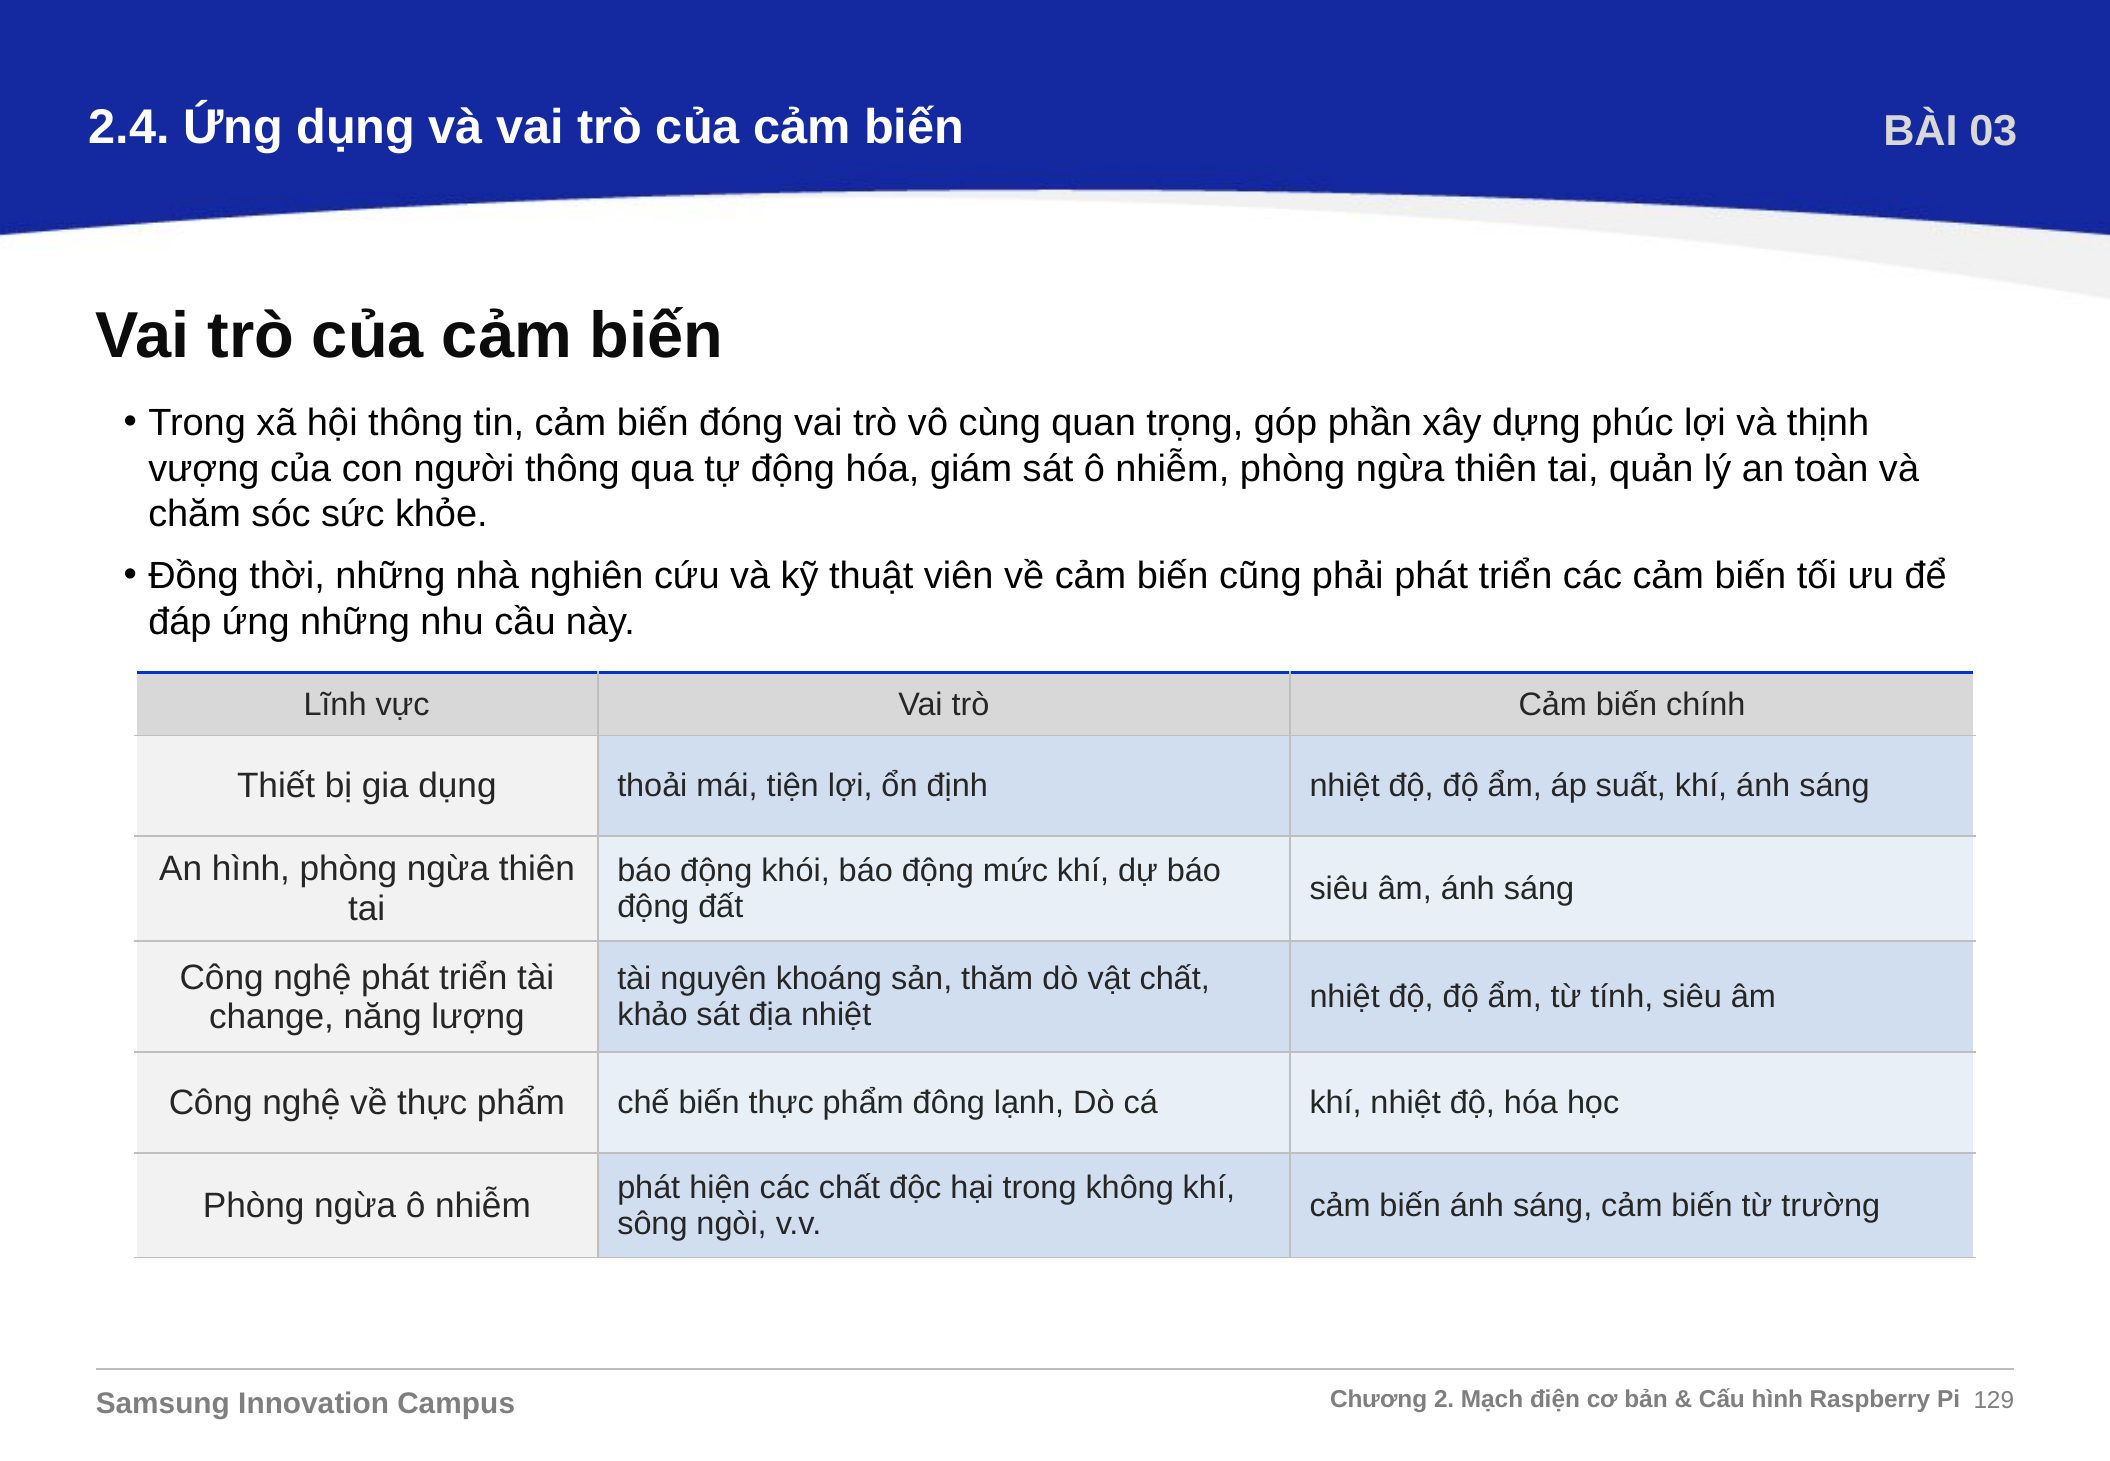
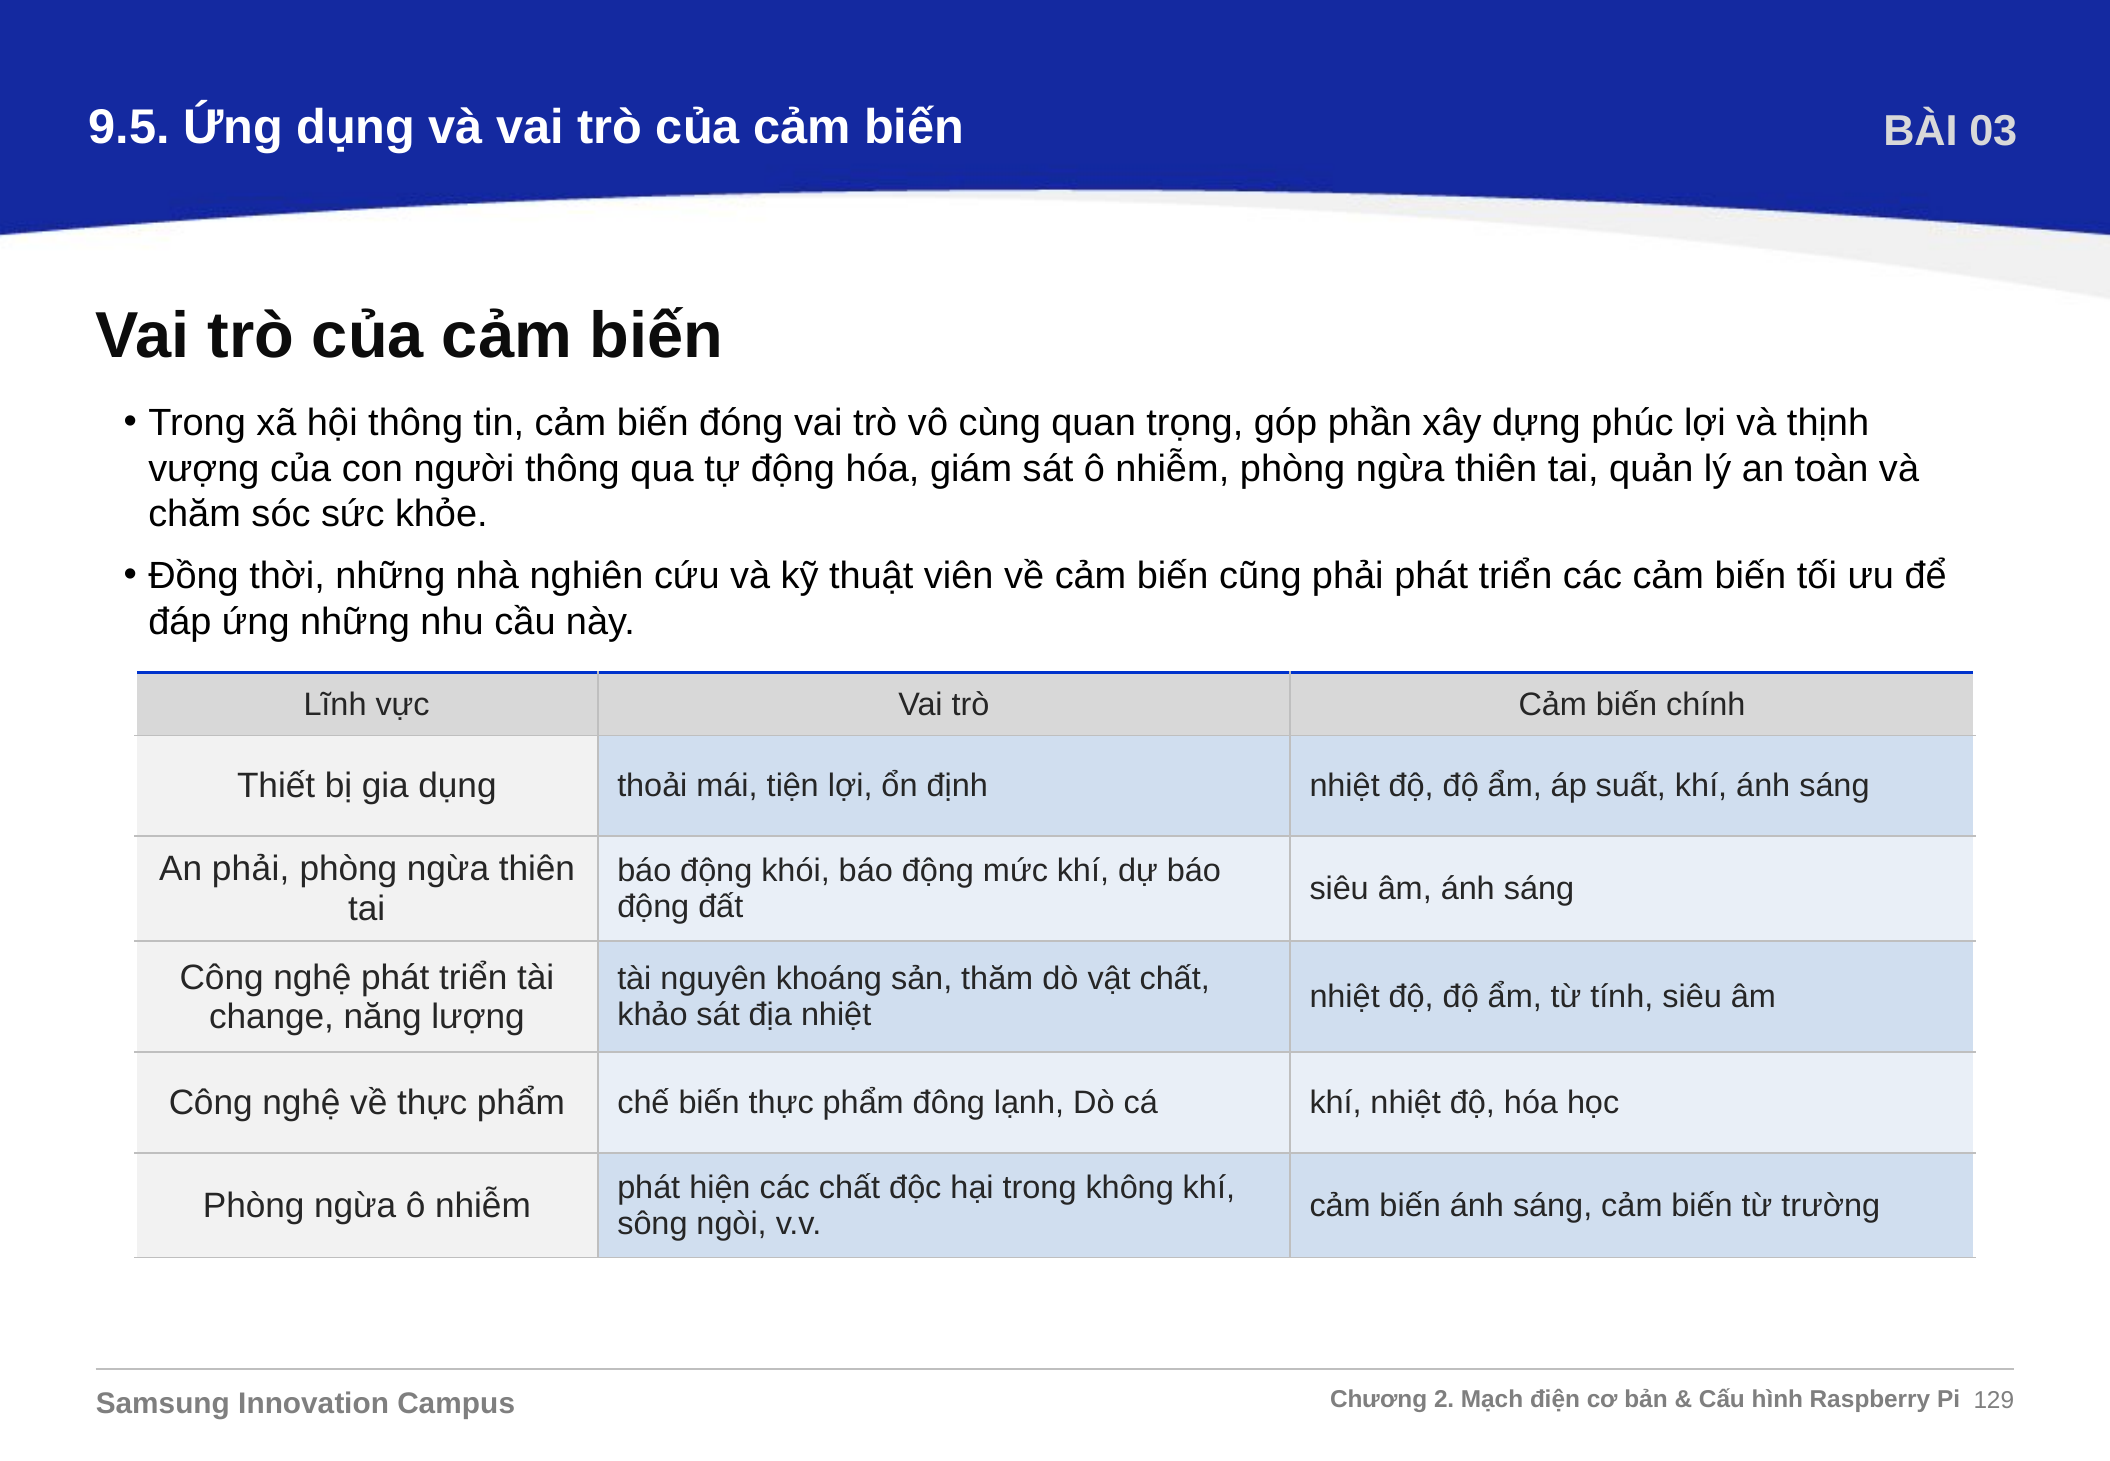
2.4: 2.4 -> 9.5 (129, 127)
An hình: hình -> phải (251, 869)
